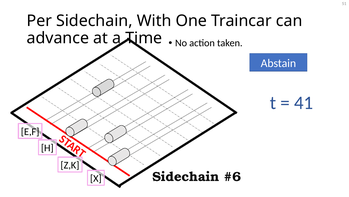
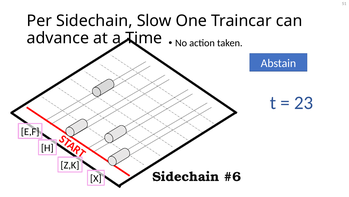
With: With -> Slow (154, 21)
41: 41 -> 23 (304, 103)
